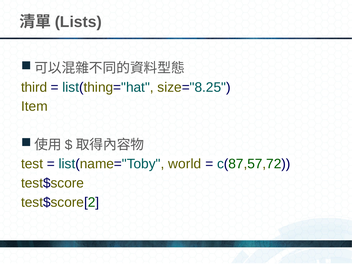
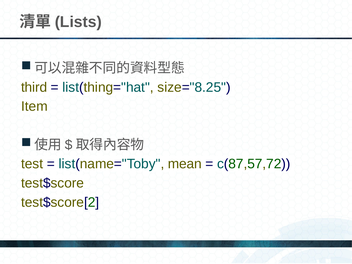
world: world -> mean (185, 164)
